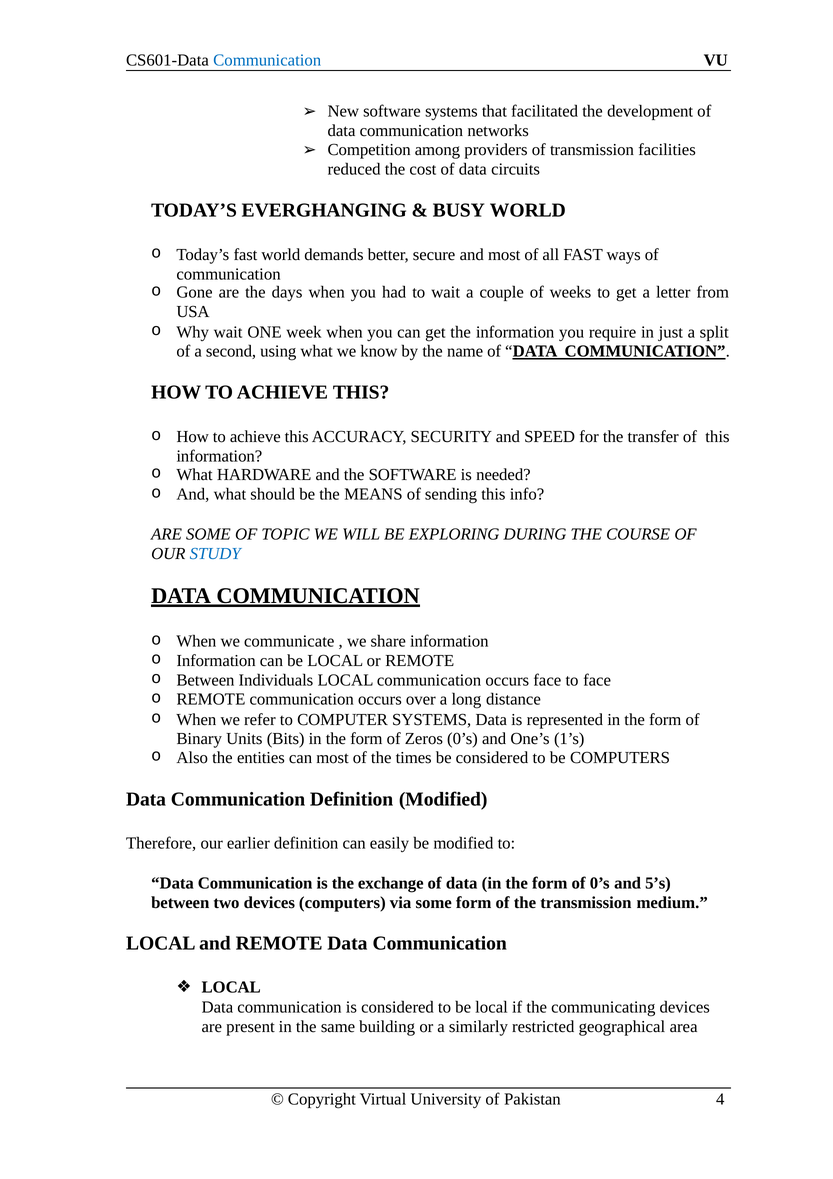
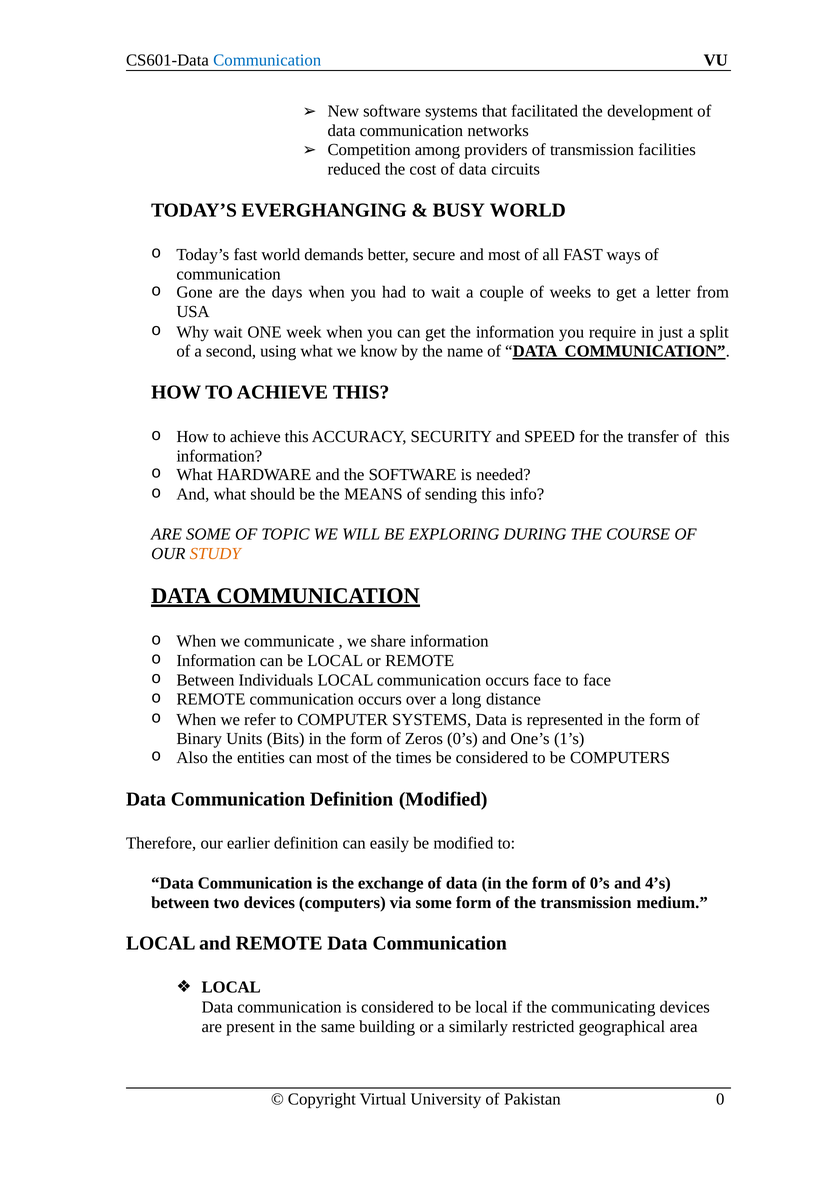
STUDY colour: blue -> orange (215, 554)
5’s: 5’s -> 4’s (658, 883)
4: 4 -> 0 (720, 1099)
